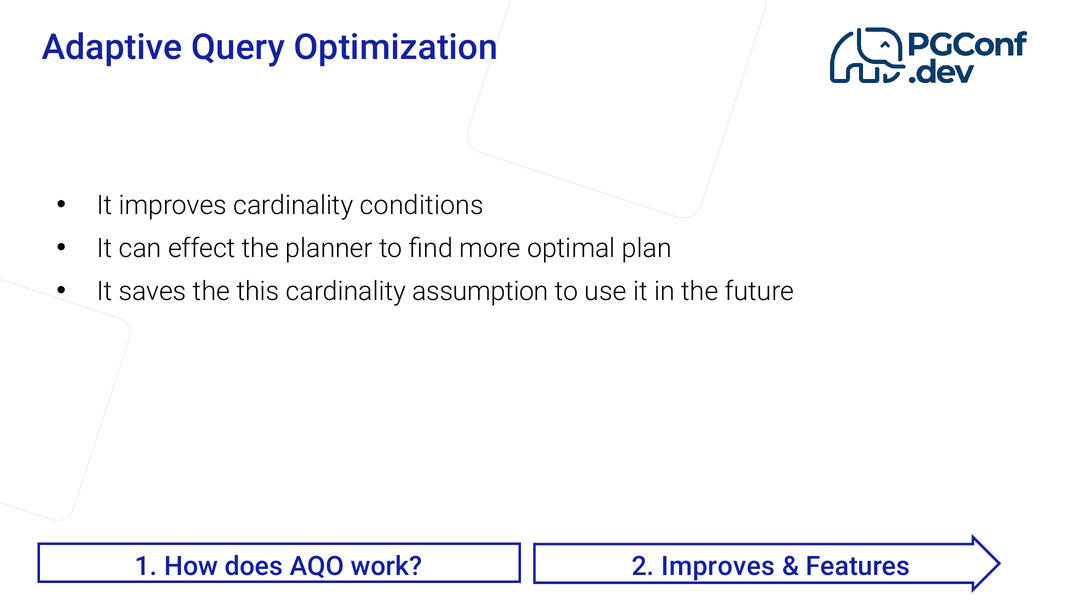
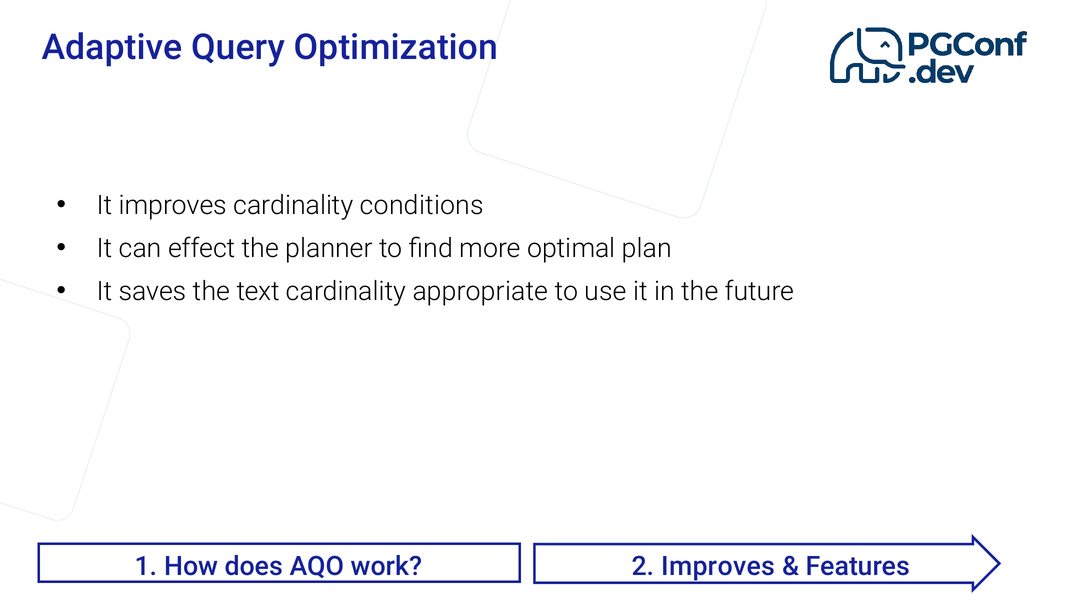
this: this -> text (258, 292)
assumption: assumption -> appropriate (480, 292)
